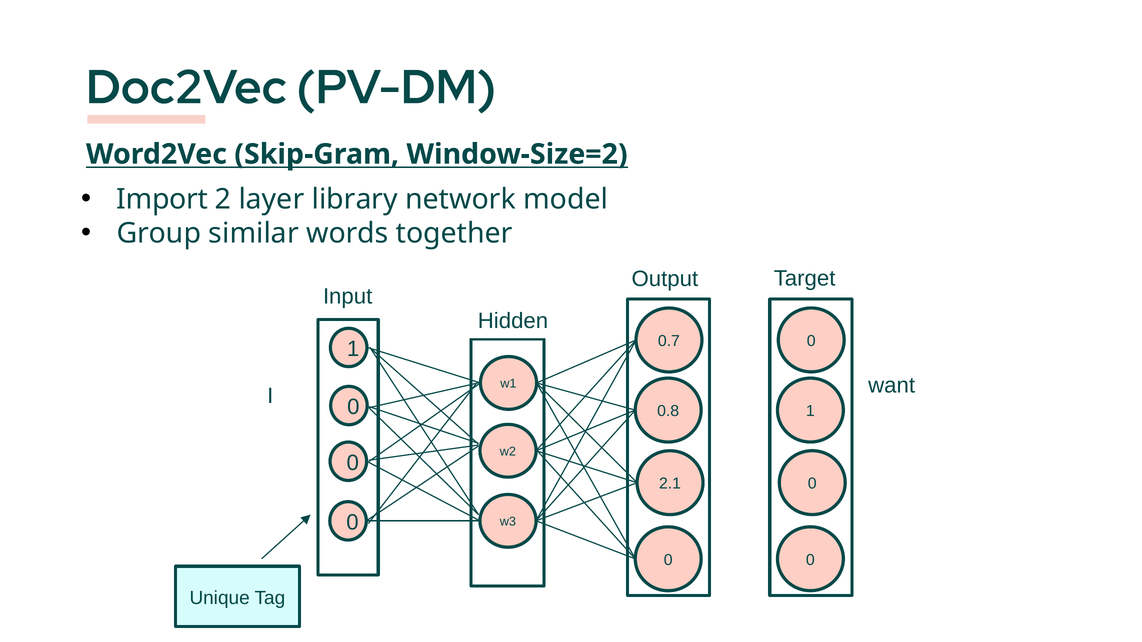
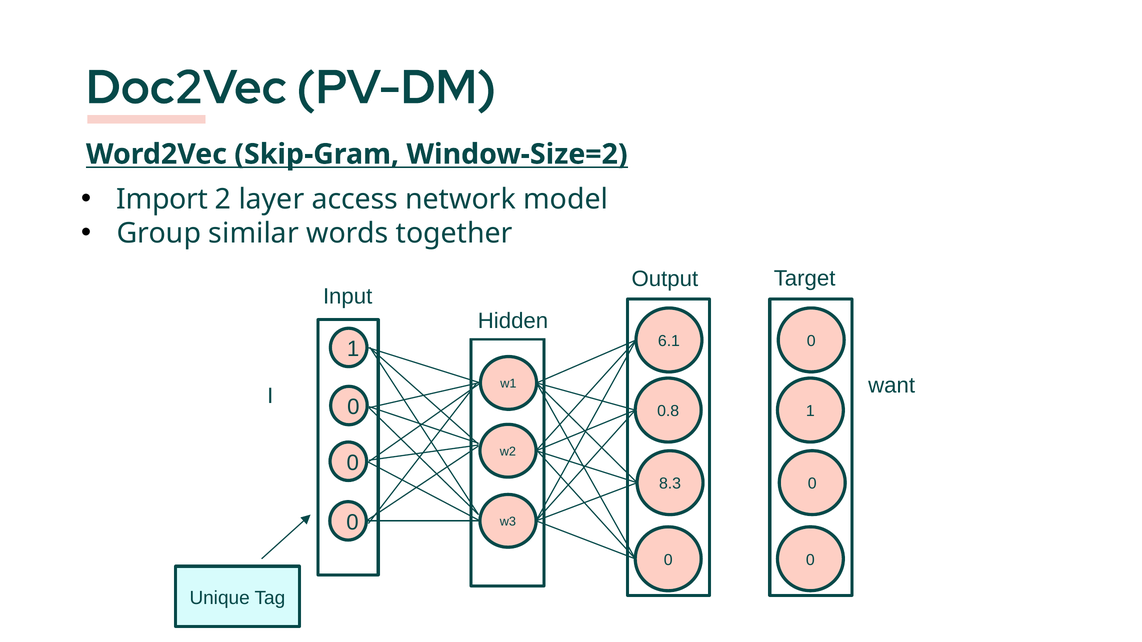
library: library -> access (355, 199)
0.7: 0.7 -> 6.1 (669, 341)
2.1: 2.1 -> 8.3 (670, 484)
